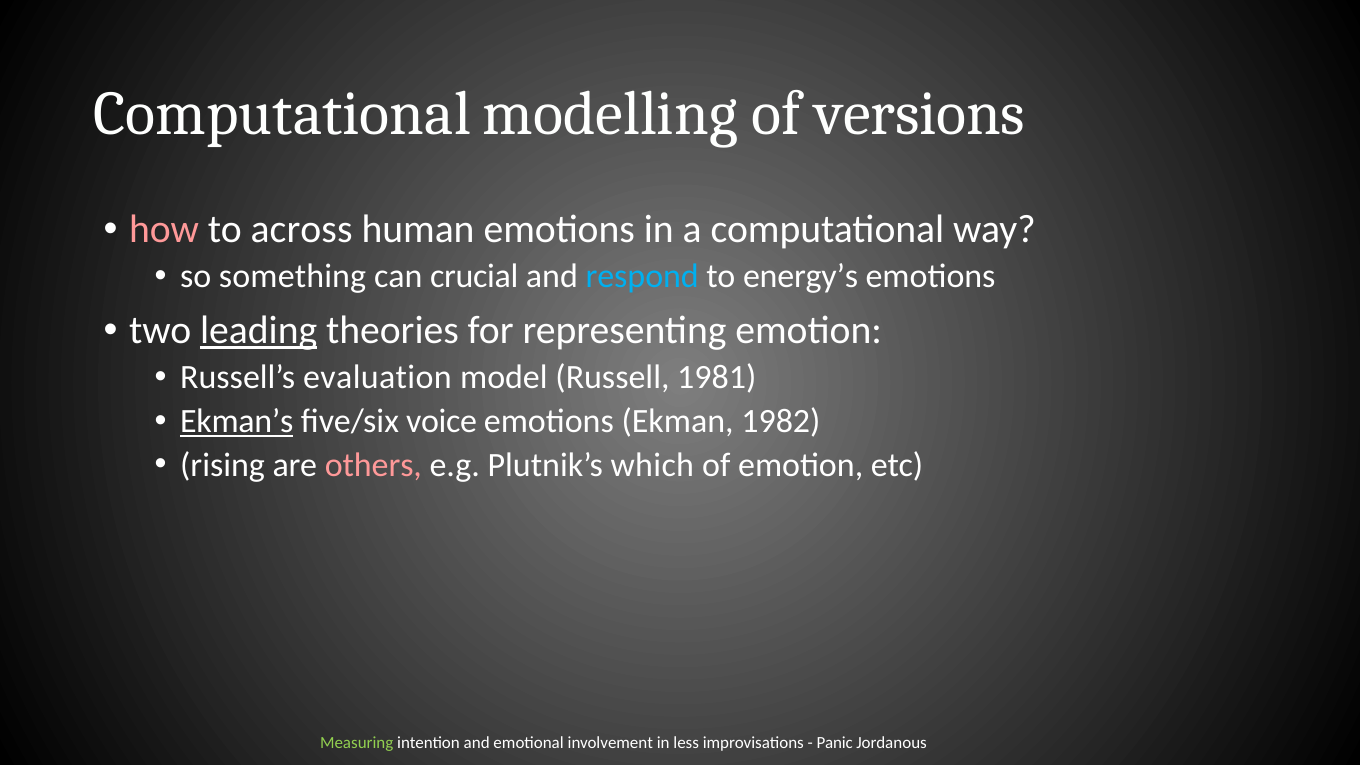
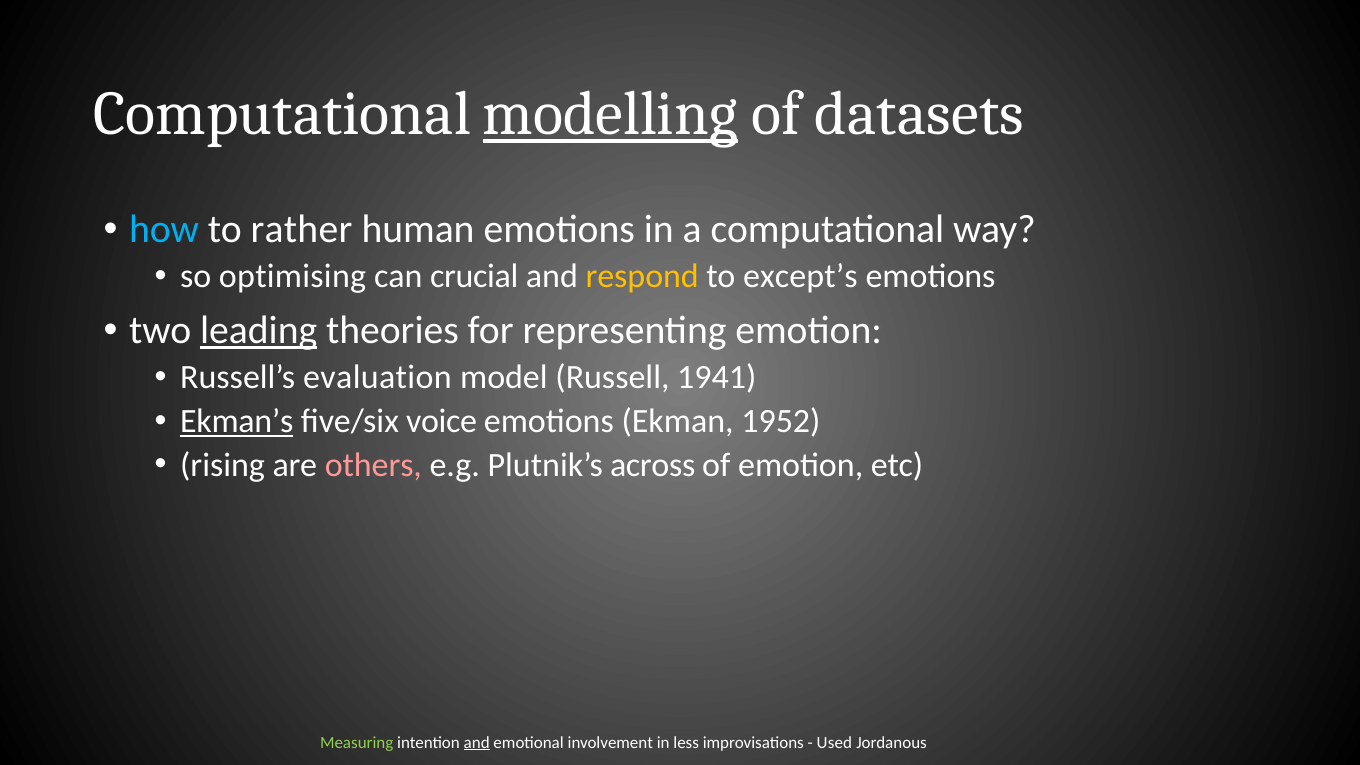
modelling underline: none -> present (610, 114)
versions: versions -> datasets (919, 114)
how colour: pink -> light blue (164, 230)
across: across -> rather (301, 230)
something: something -> optimising (293, 277)
respond colour: light blue -> yellow (642, 277)
energy’s: energy’s -> except’s (800, 277)
1981: 1981 -> 1941 (717, 377)
1982: 1982 -> 1952 (781, 421)
which: which -> across (653, 465)
and underline: none -> present (477, 743)
Panic: Panic -> Used (834, 743)
